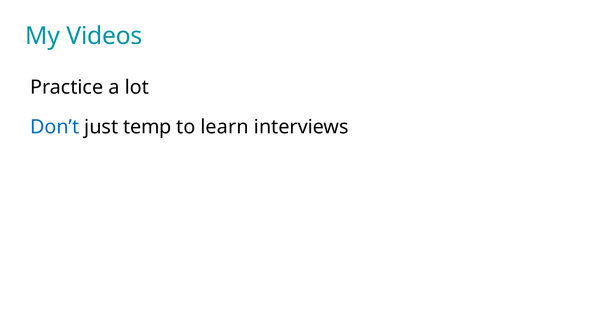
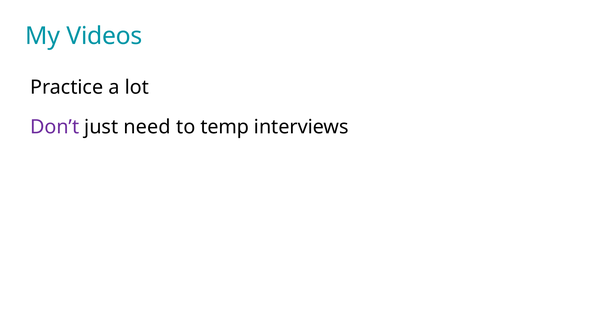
Don’t colour: blue -> purple (55, 127)
temp: temp -> need (147, 127)
learn: learn -> temp (225, 127)
